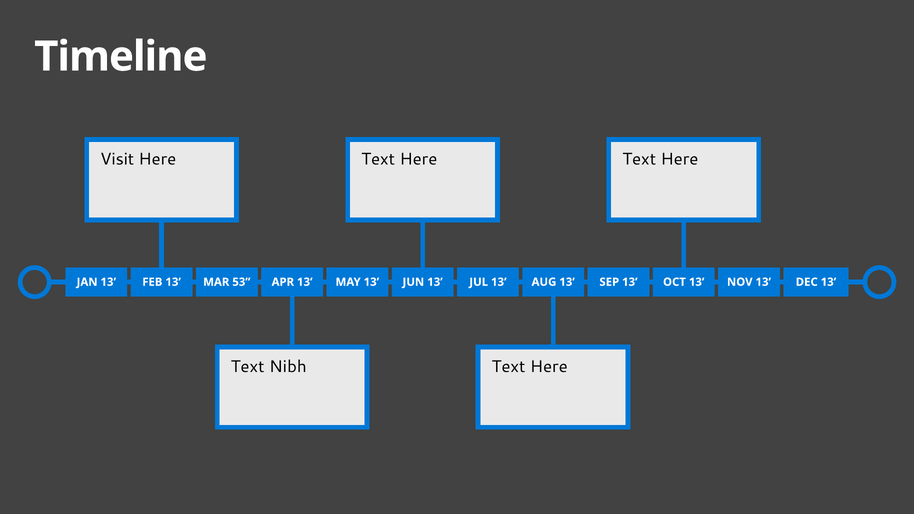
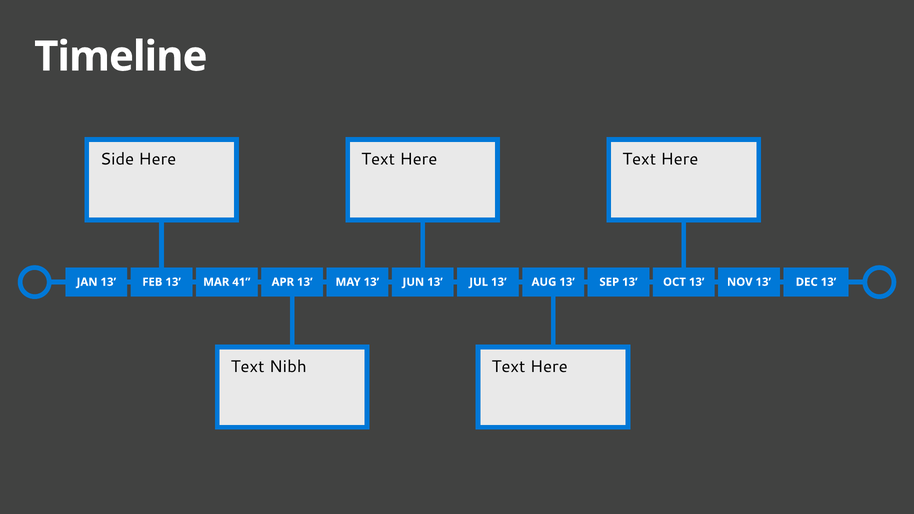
Visit: Visit -> Side (117, 159)
53: 53 -> 41 (241, 282)
